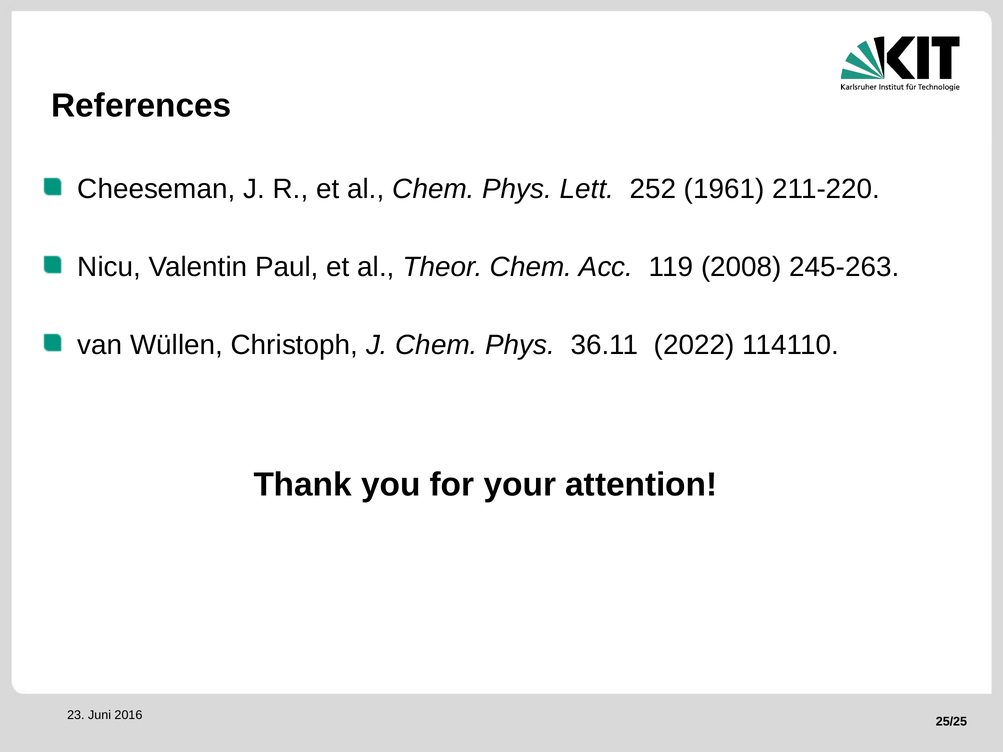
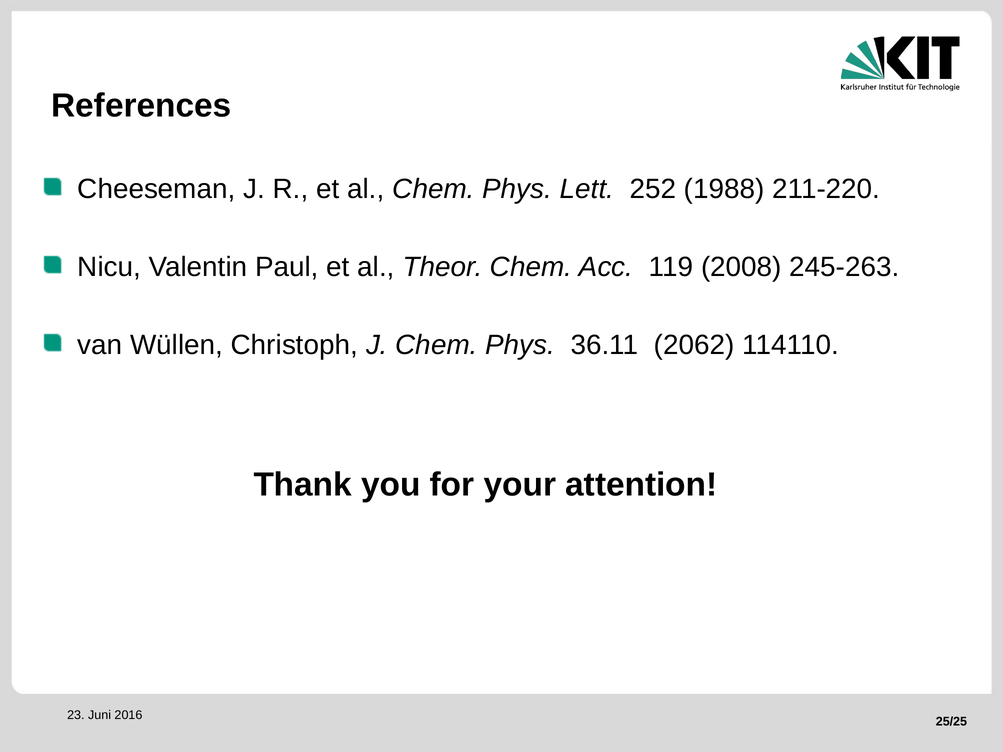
1961: 1961 -> 1988 (724, 189)
2022: 2022 -> 2062 (694, 345)
